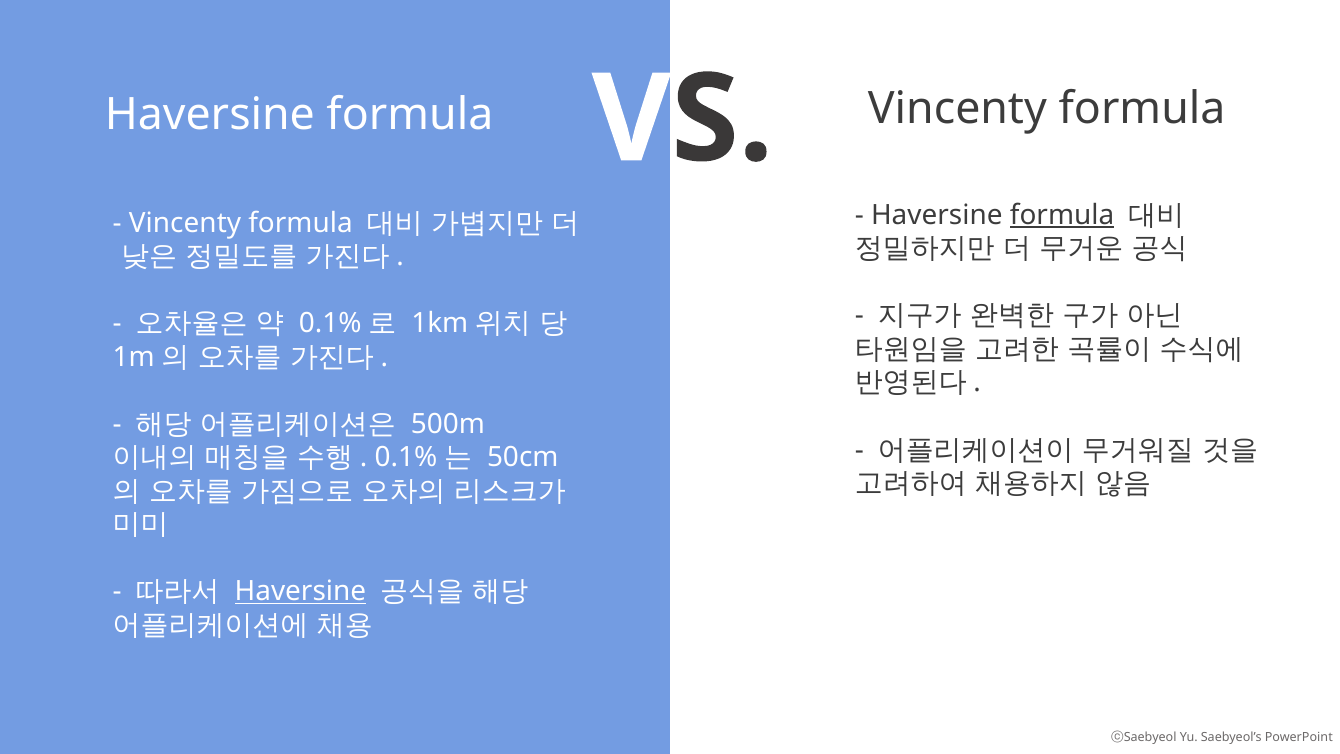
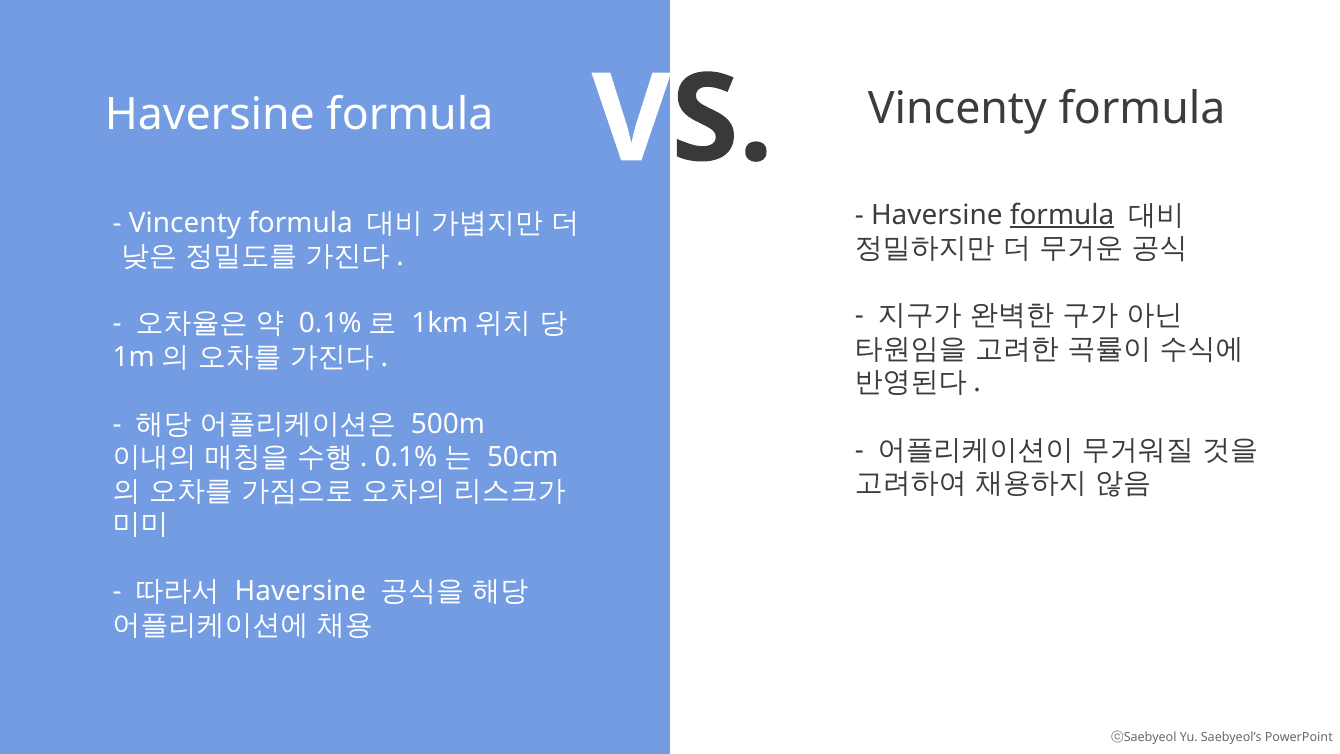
Haversine underline: present -> none (300, 591)
